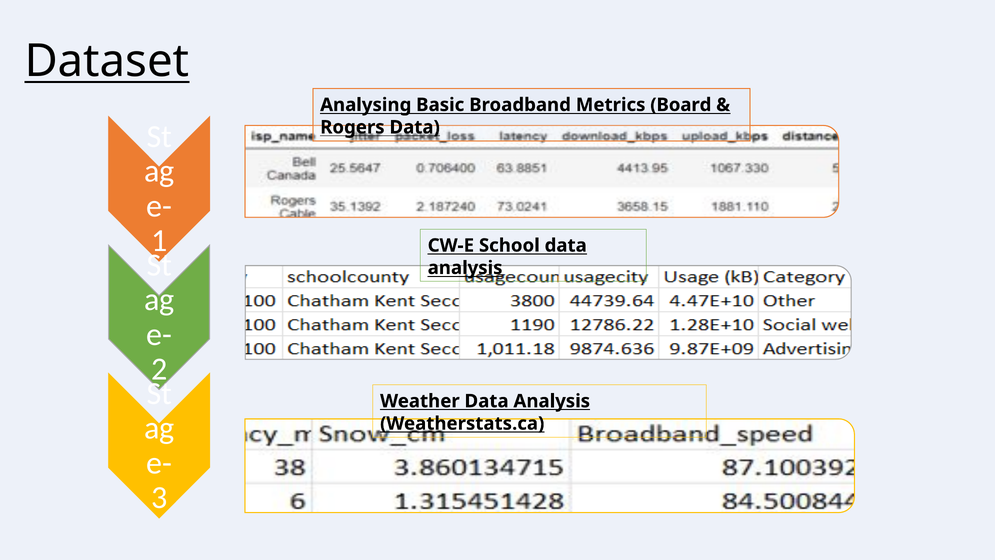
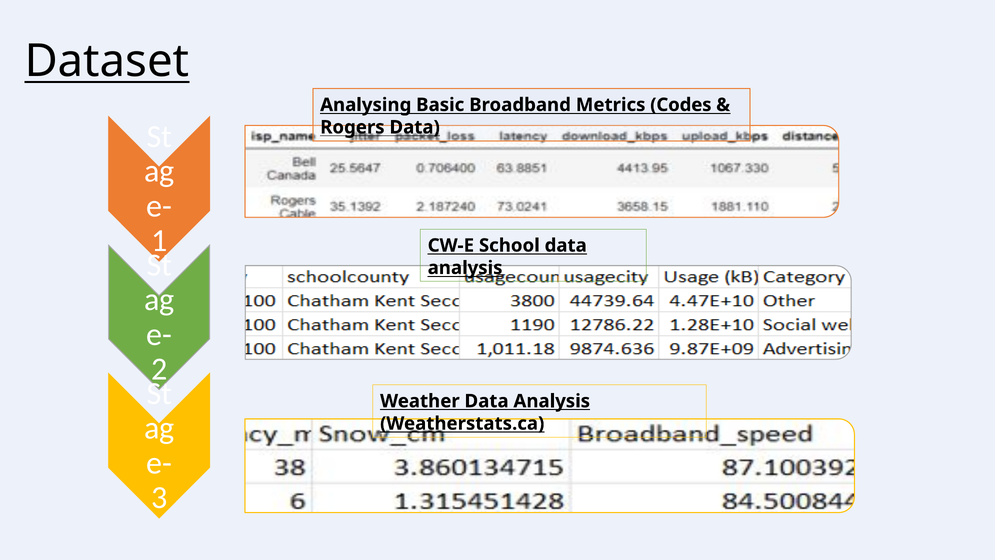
Board: Board -> Codes (681, 105)
